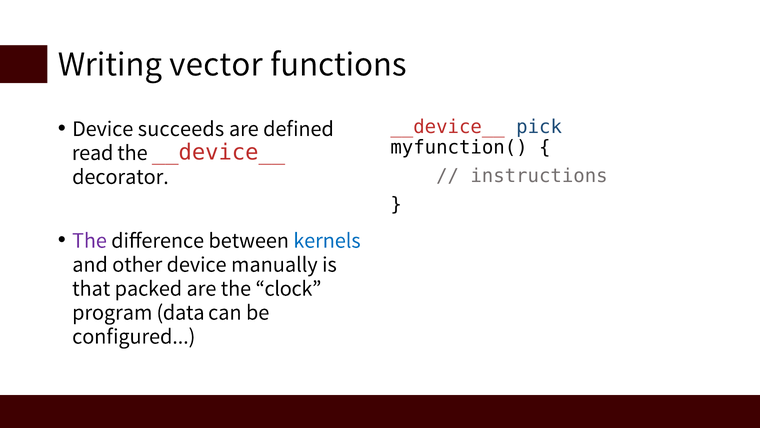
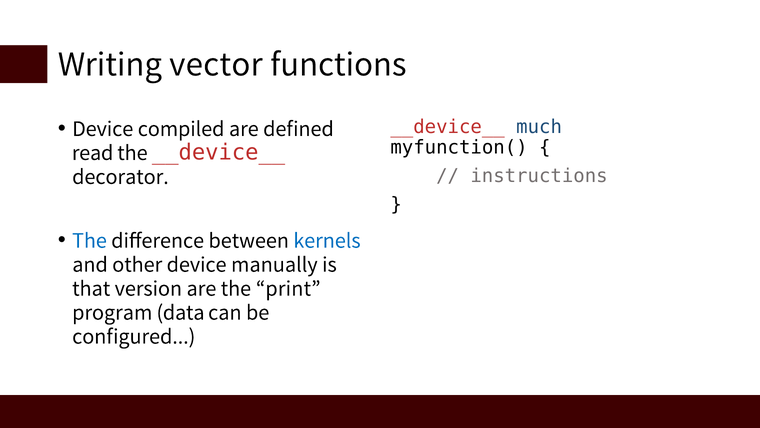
succeeds: succeeds -> compiled (181, 128)
pick: pick -> much (539, 127)
The colour: purple -> blue (90, 240)
packed: packed -> version (148, 288)
clock: clock -> print (288, 288)
